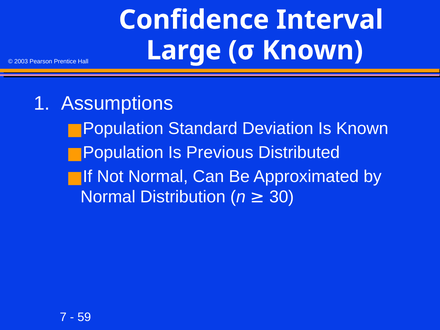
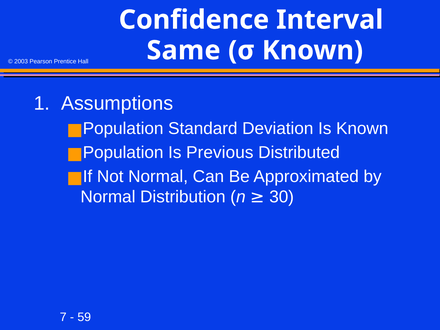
Large: Large -> Same (184, 50)
